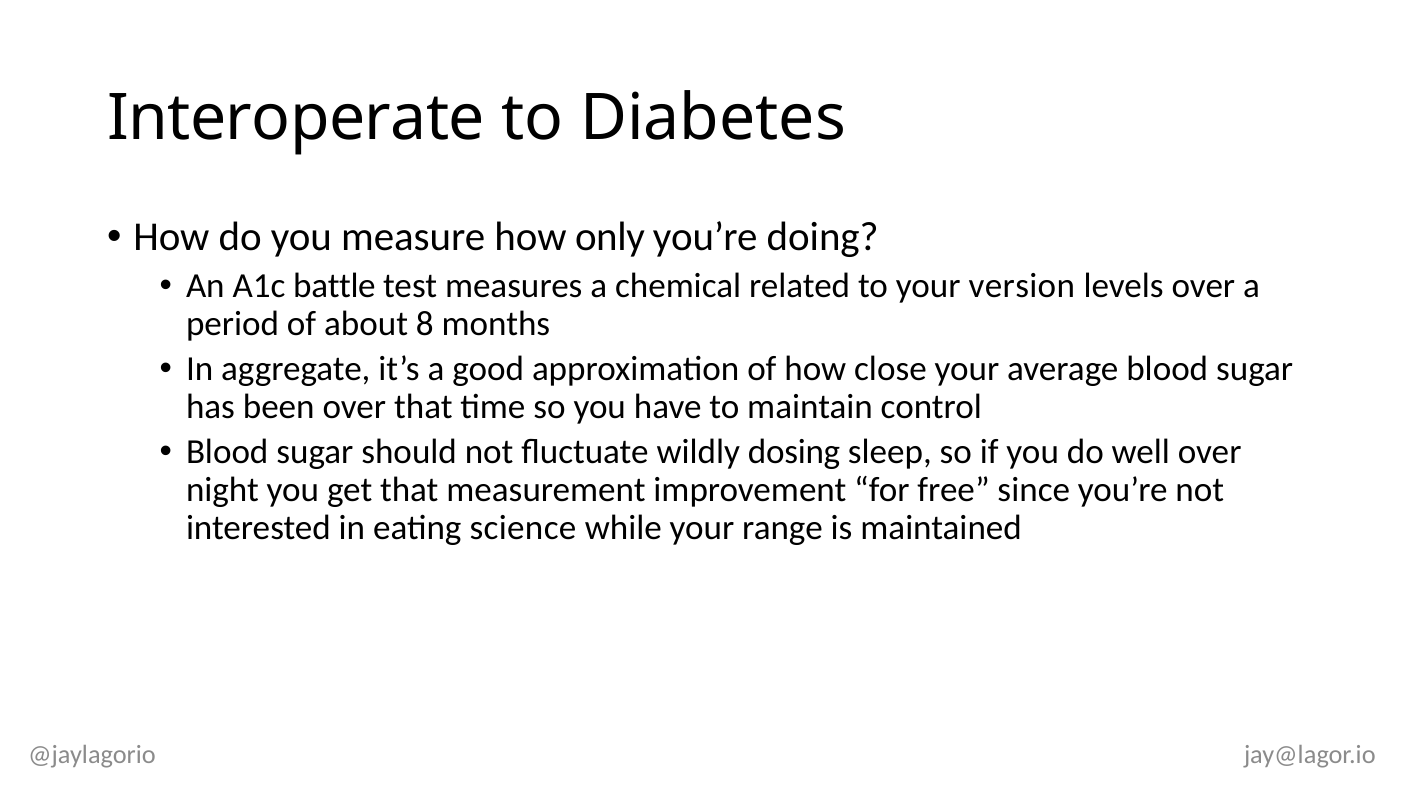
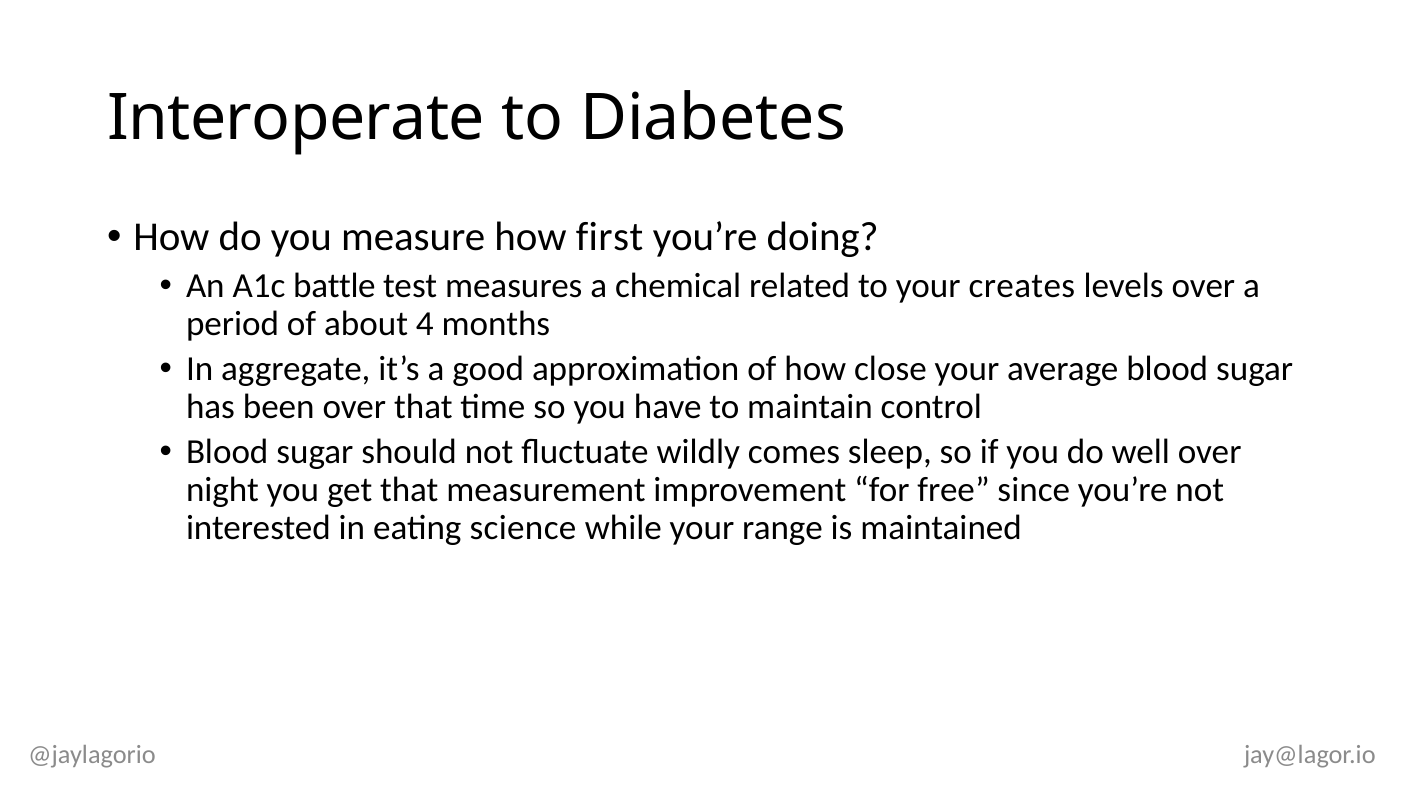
only: only -> first (610, 237)
version: version -> creates (1022, 286)
8: 8 -> 4 (425, 324)
dosing: dosing -> comes (794, 452)
